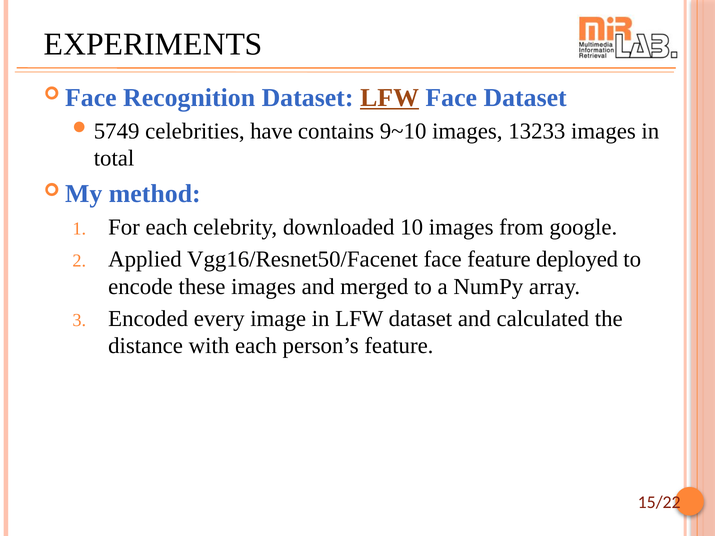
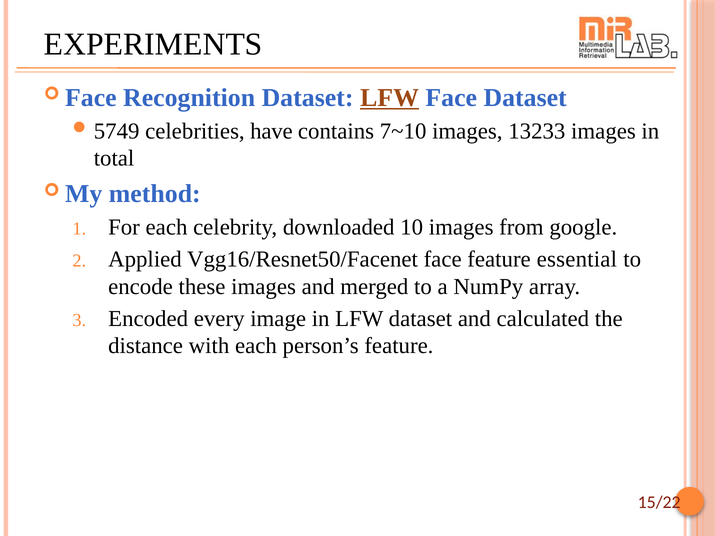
9~10: 9~10 -> 7~10 (403, 131)
deployed: deployed -> essential (577, 259)
